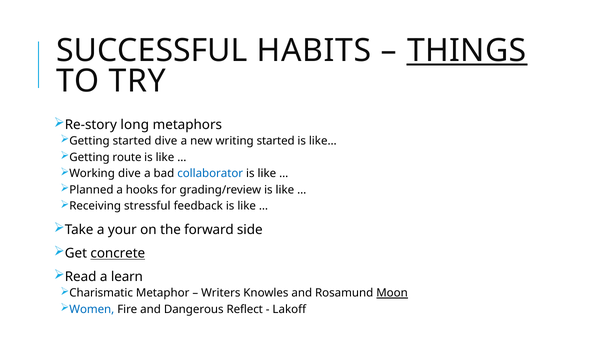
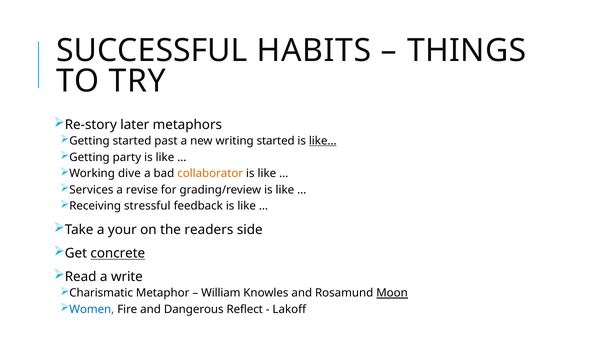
THINGS underline: present -> none (467, 51)
long: long -> later (135, 125)
started dive: dive -> past (166, 141)
like… underline: none -> present (323, 141)
route: route -> party (127, 157)
collaborator colour: blue -> orange (210, 174)
Planned: Planned -> Services (91, 190)
hooks: hooks -> revise (142, 190)
forward: forward -> readers (209, 230)
learn: learn -> write (127, 277)
Writers: Writers -> William (221, 293)
